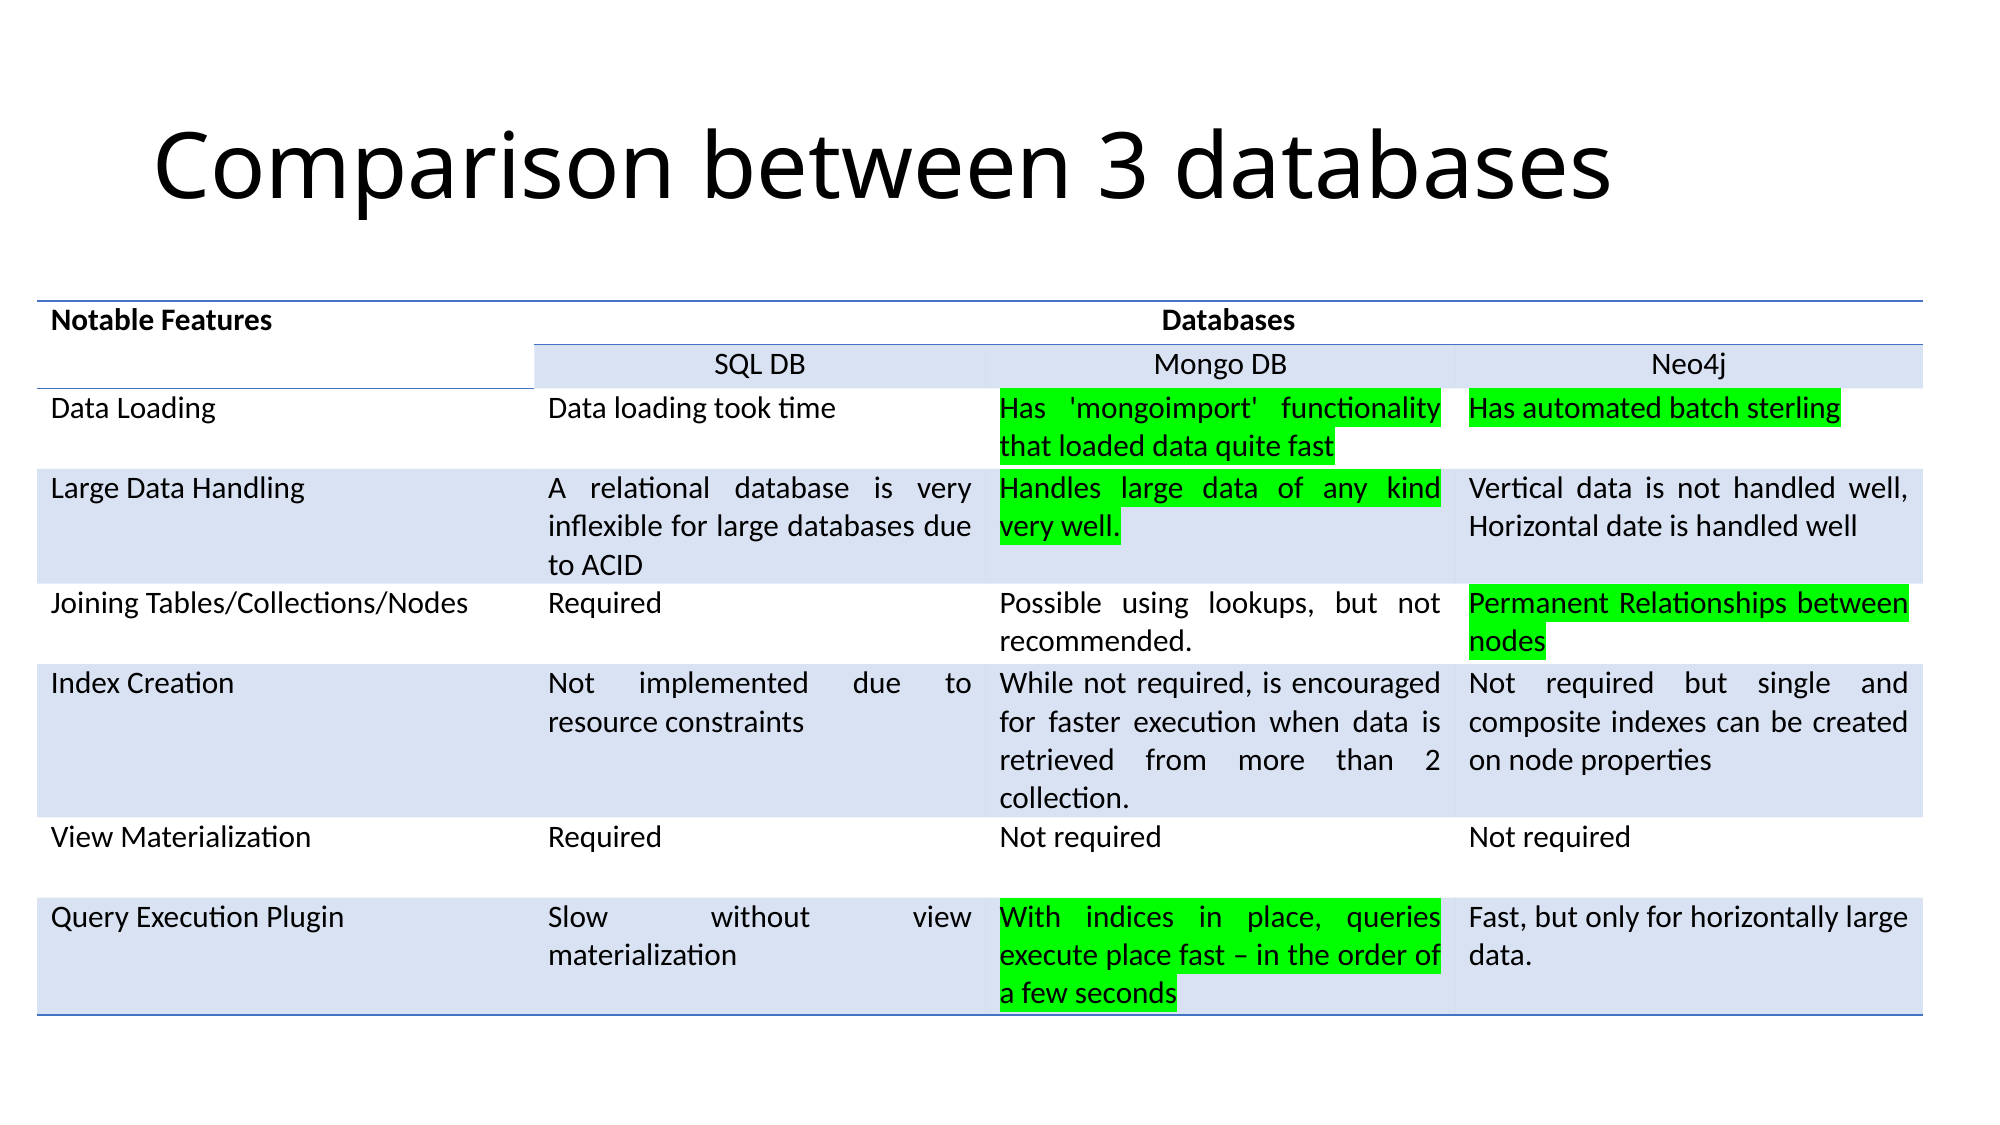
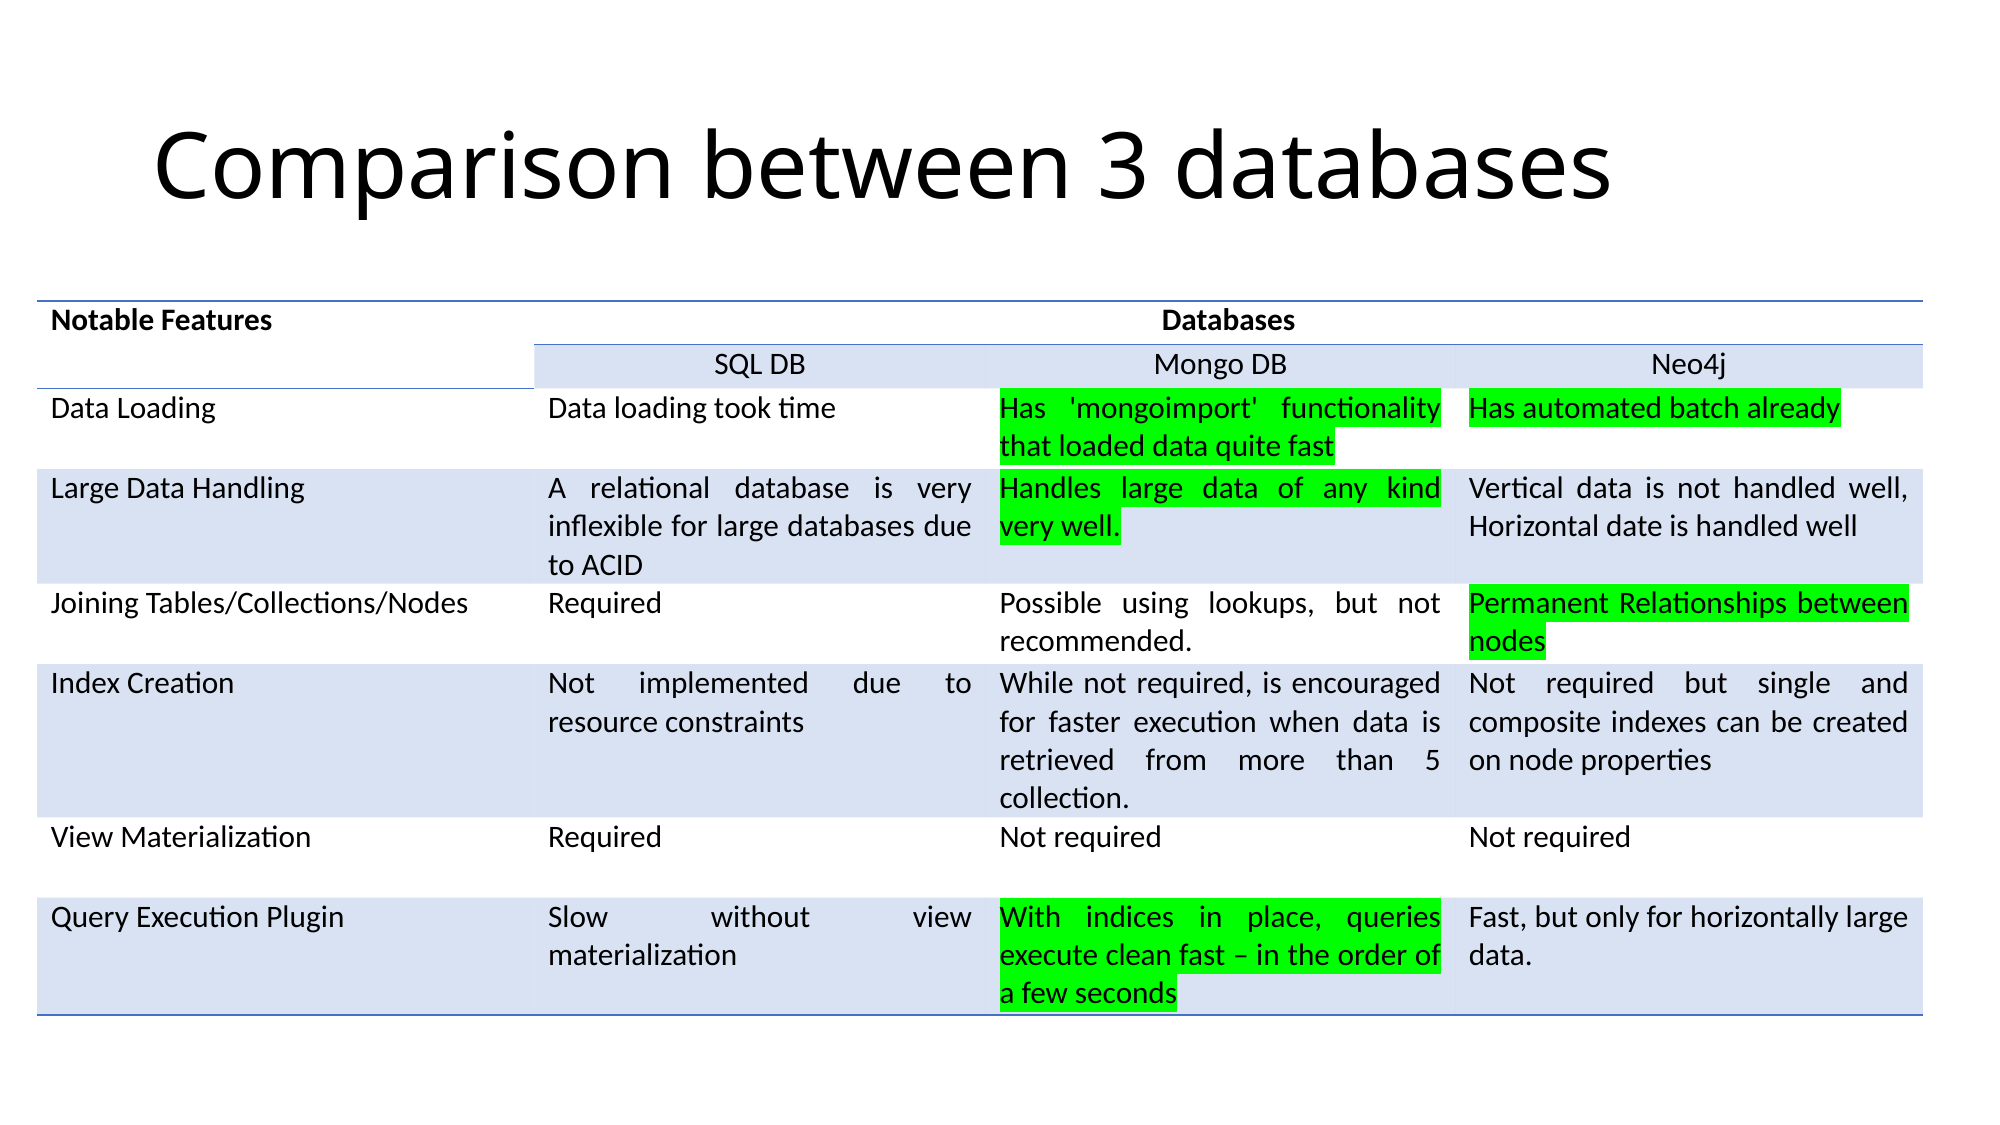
sterling: sterling -> already (1794, 408)
2: 2 -> 5 (1433, 760)
execute place: place -> clean (1139, 955)
